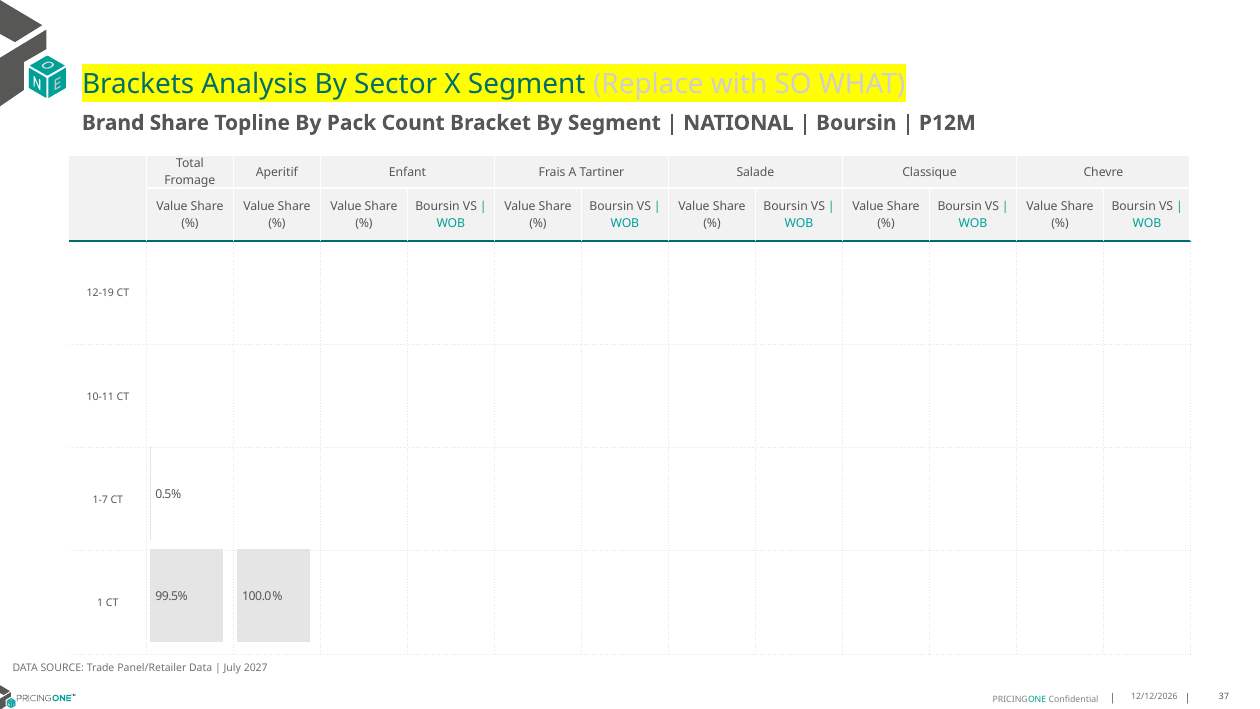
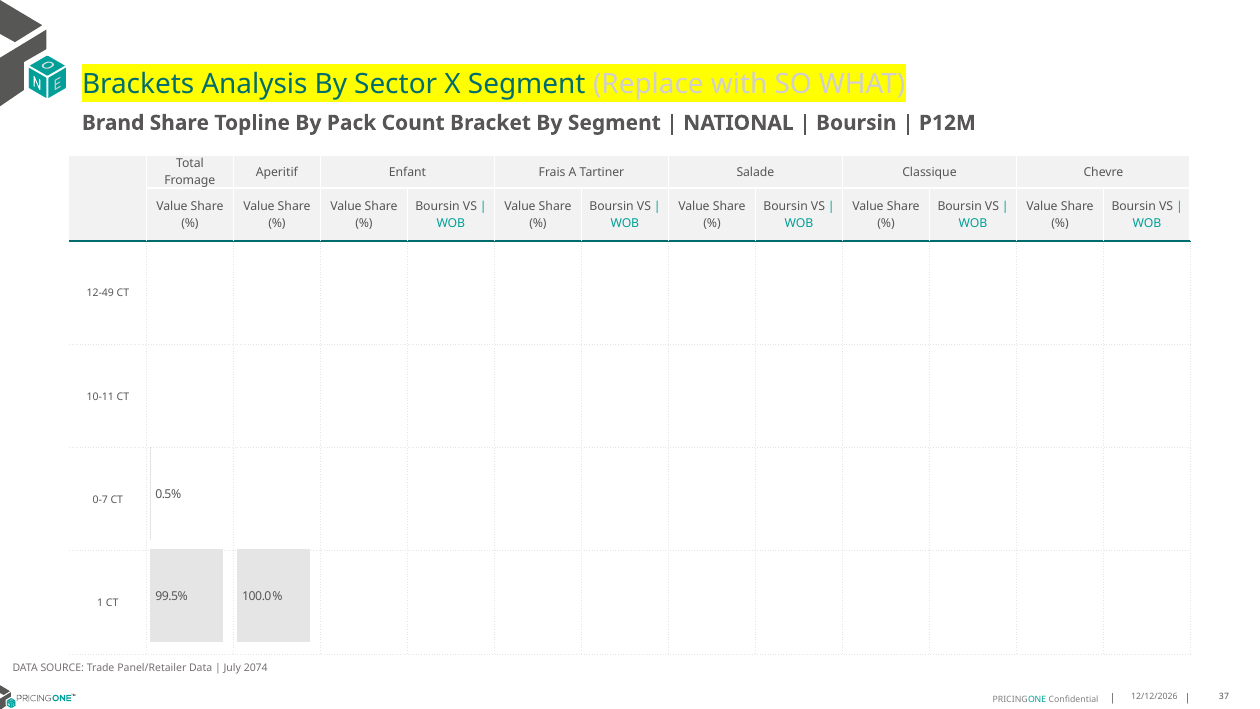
12-19: 12-19 -> 12-49 (100, 293)
1-7: 1-7 -> 0-7 (100, 500)
2027: 2027 -> 2074 (256, 668)
